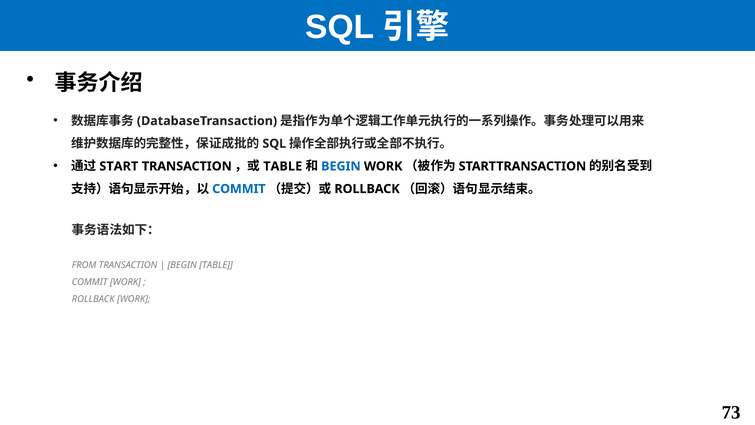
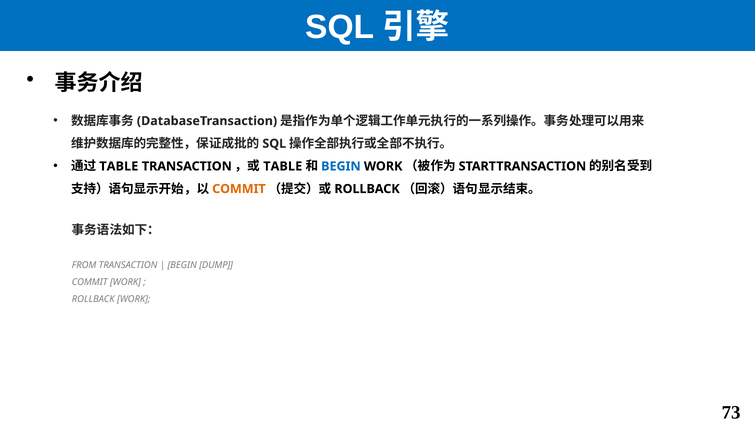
START: START -> TABLE (119, 166)
COMMIT colour: blue -> orange (239, 189)
BEGIN TABLE: TABLE -> DUMP (216, 265)
